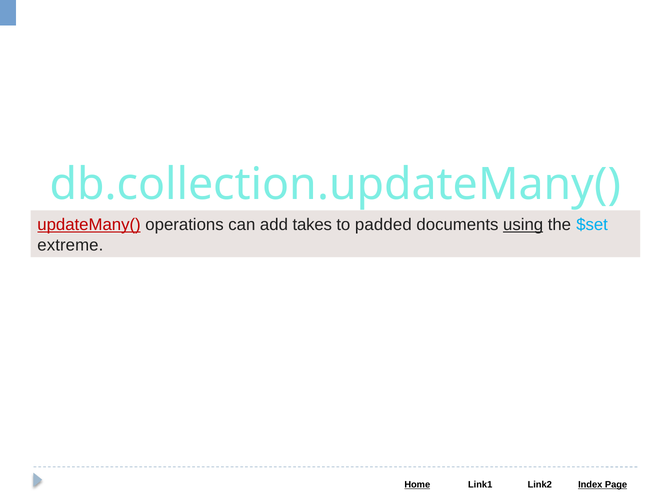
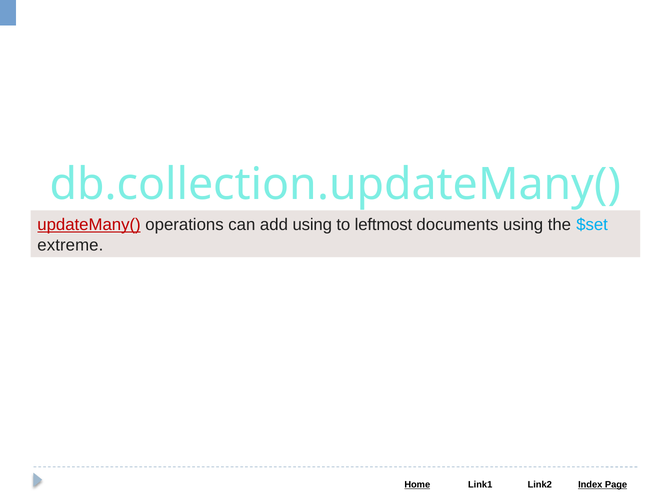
add takes: takes -> using (312, 225)
padded: padded -> leftmost (383, 225)
using underline: present -> none (523, 225)
